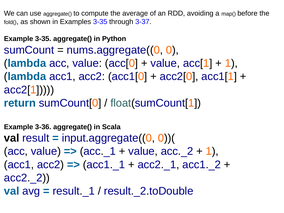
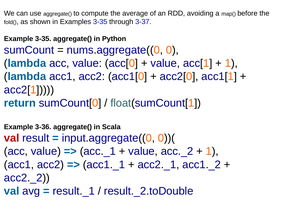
val colour: black -> red (12, 138)
